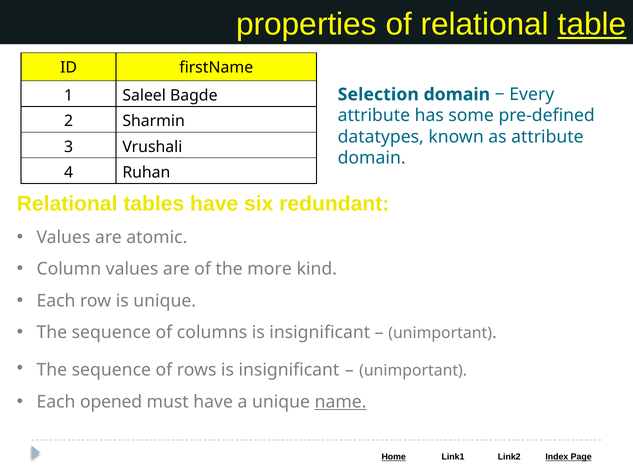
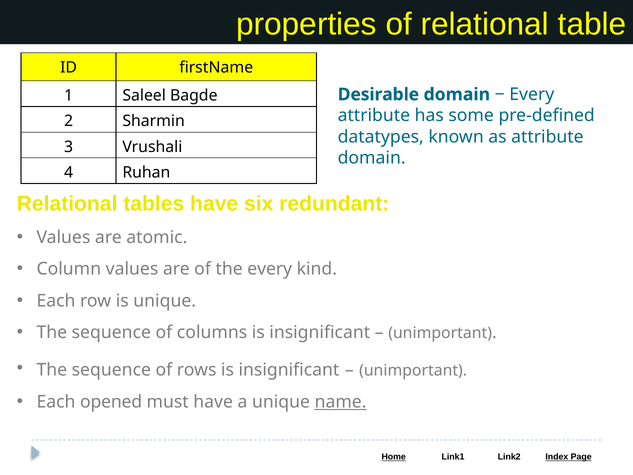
table underline: present -> none (592, 24)
Selection: Selection -> Desirable (378, 94)
the more: more -> every (270, 269)
